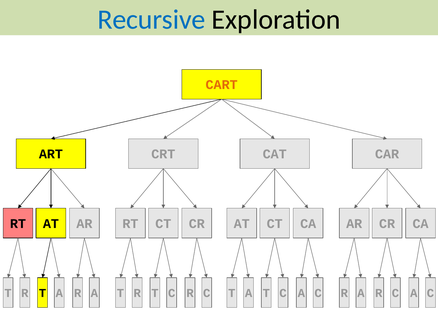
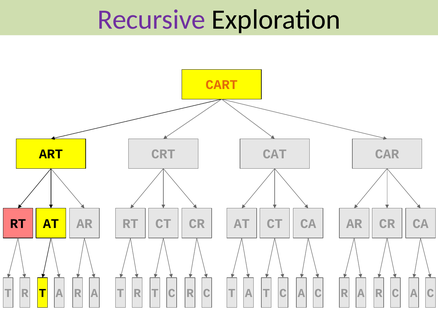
Recursive colour: blue -> purple (151, 19)
